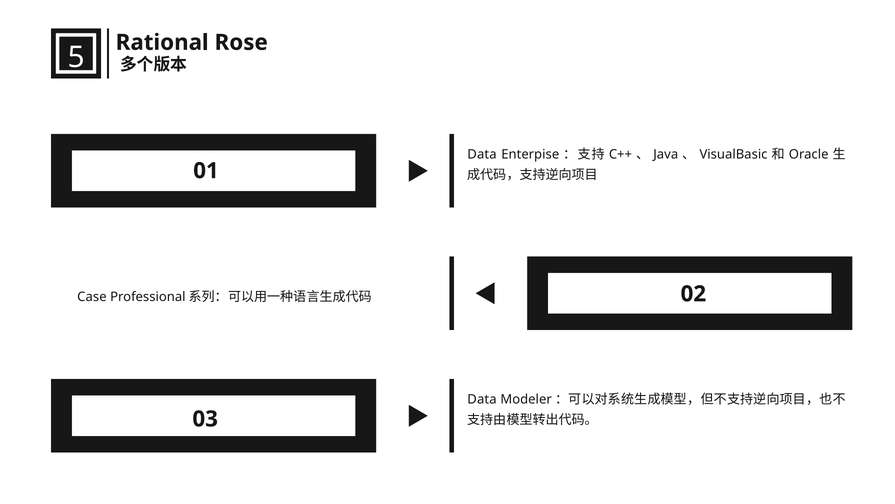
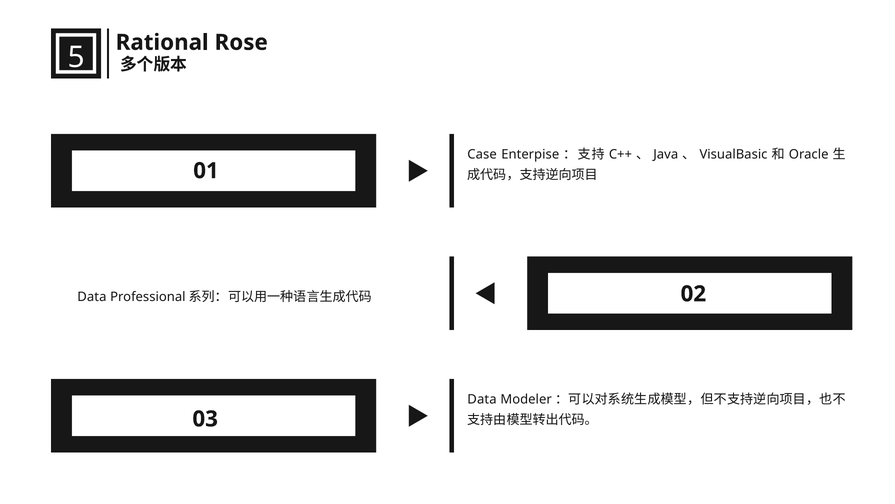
Data: Data -> Case (482, 154)
Case: Case -> Data (92, 296)
